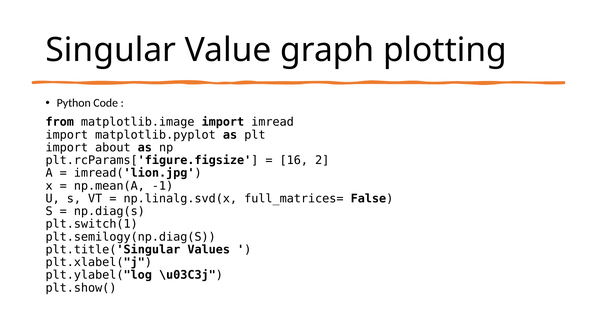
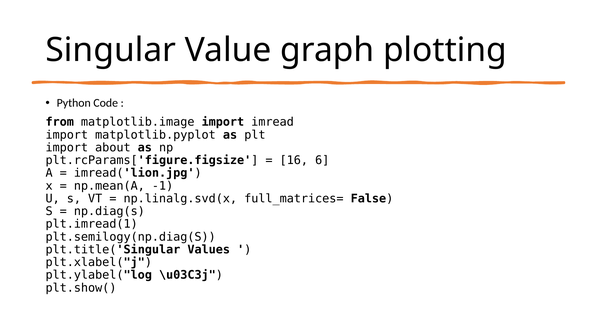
2: 2 -> 6 (322, 160)
plt.switch(1: plt.switch(1 -> plt.imread(1 (92, 224)
